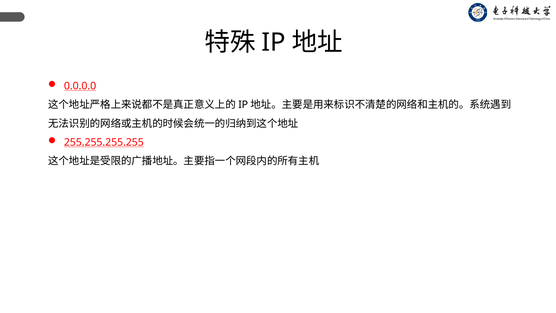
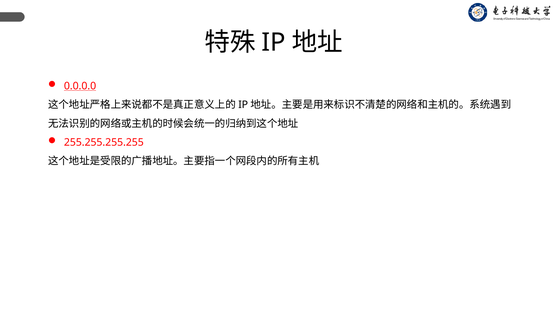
255.255.255.255 underline: present -> none (104, 142)
